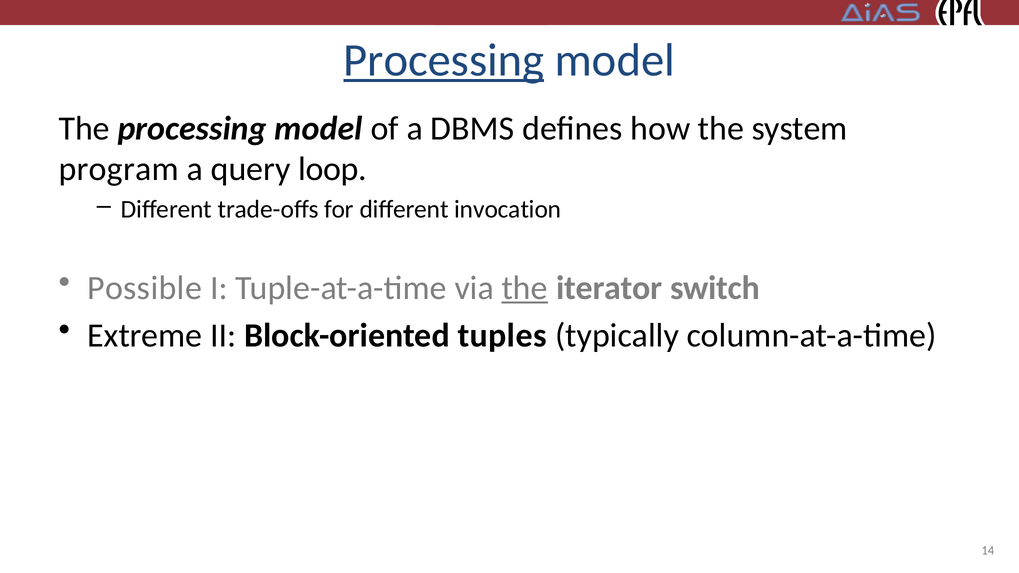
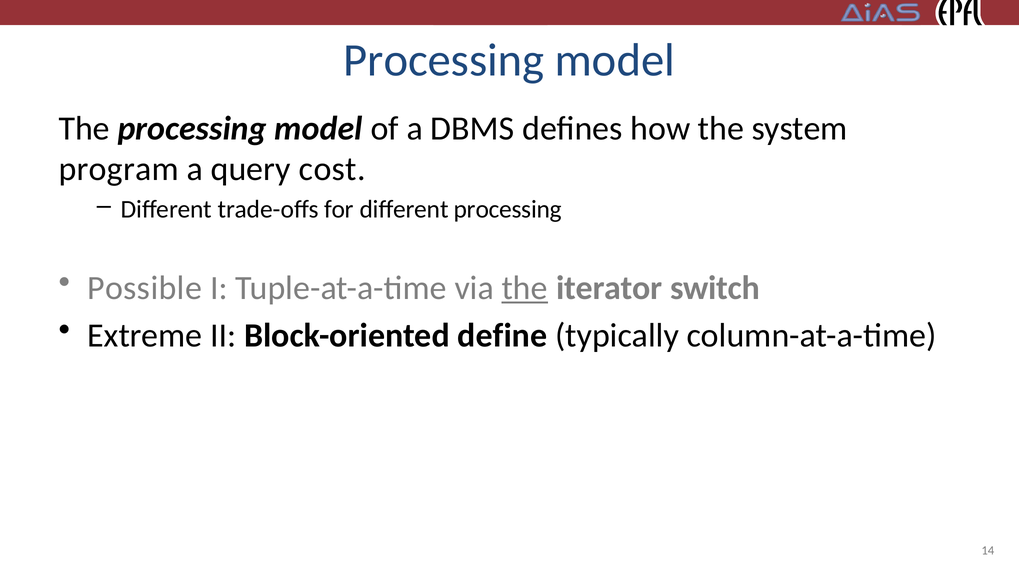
Processing underline: present -> none (444, 61)
loop: loop -> cost (332, 169)
different invocation: invocation -> processing (508, 209)
tuples: tuples -> define (502, 336)
